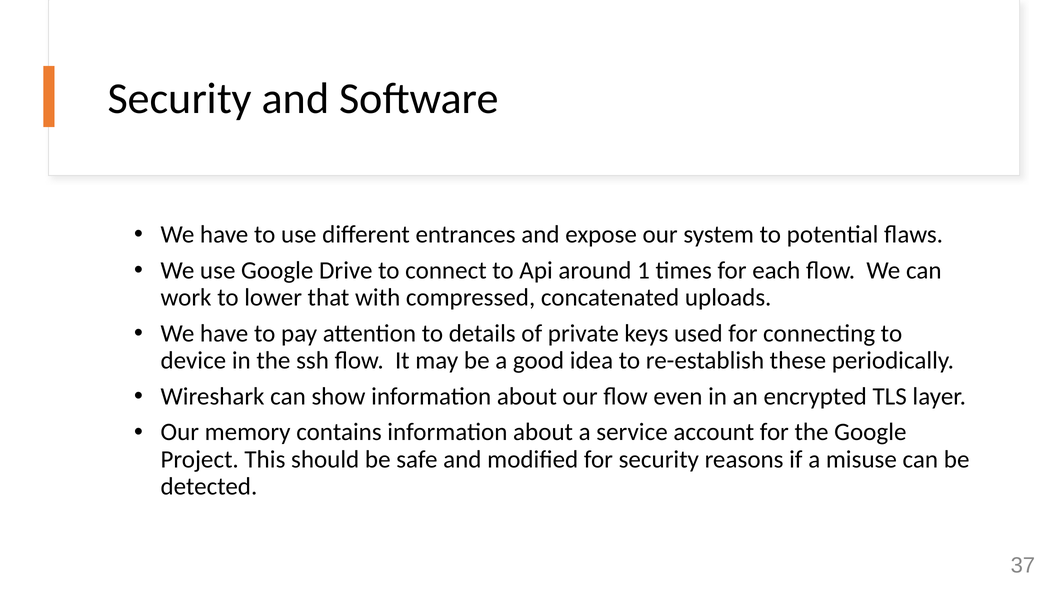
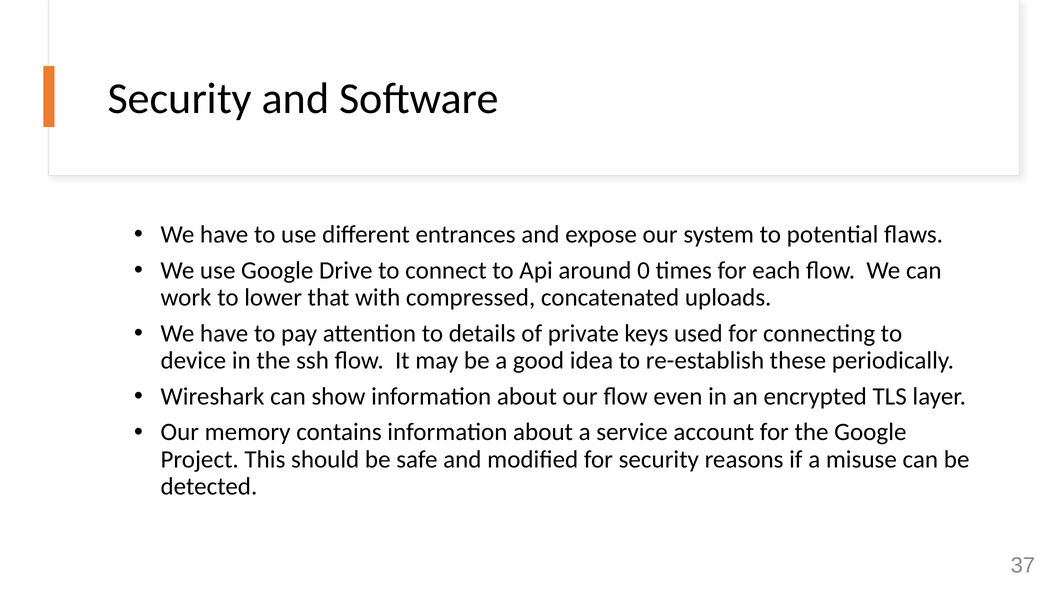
1: 1 -> 0 (644, 270)
